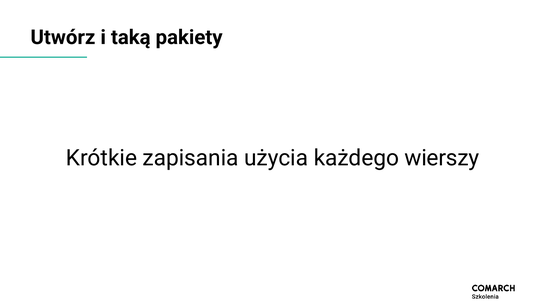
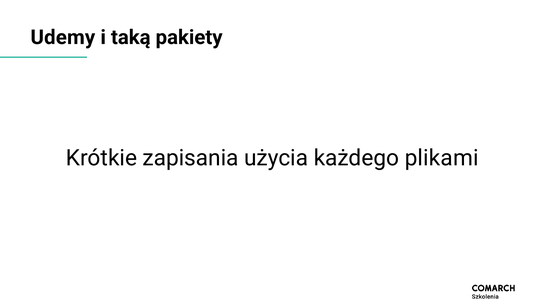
Utwórz: Utwórz -> Udemy (63, 37)
wierszy: wierszy -> plikami (442, 158)
